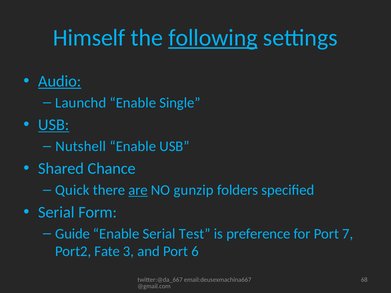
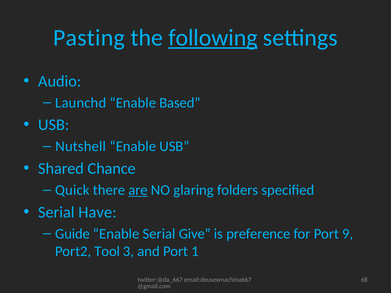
Himself: Himself -> Pasting (89, 38)
Audio underline: present -> none (60, 81)
Single: Single -> Based (180, 103)
USB underline: present -> none (54, 125)
gunzip: gunzip -> glaring (194, 190)
Form: Form -> Have (97, 212)
Test: Test -> Give (195, 234)
7: 7 -> 9 (348, 234)
Fate: Fate -> Tool (107, 251)
6: 6 -> 1 (195, 251)
